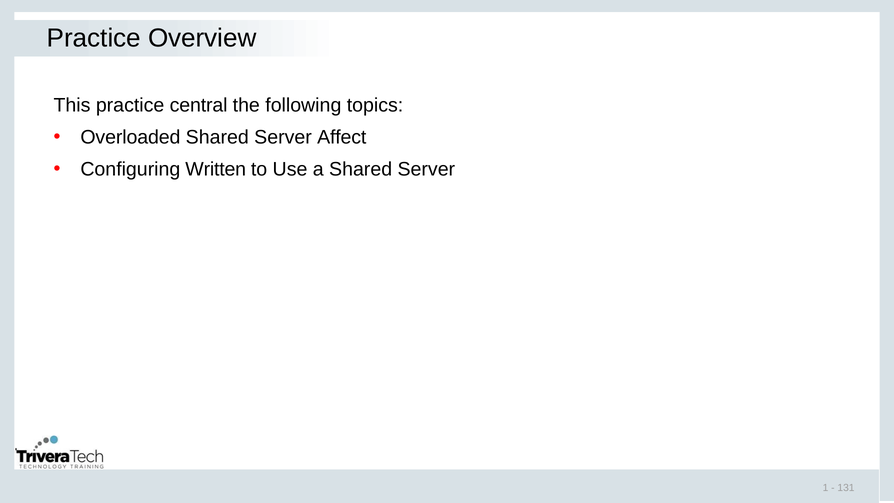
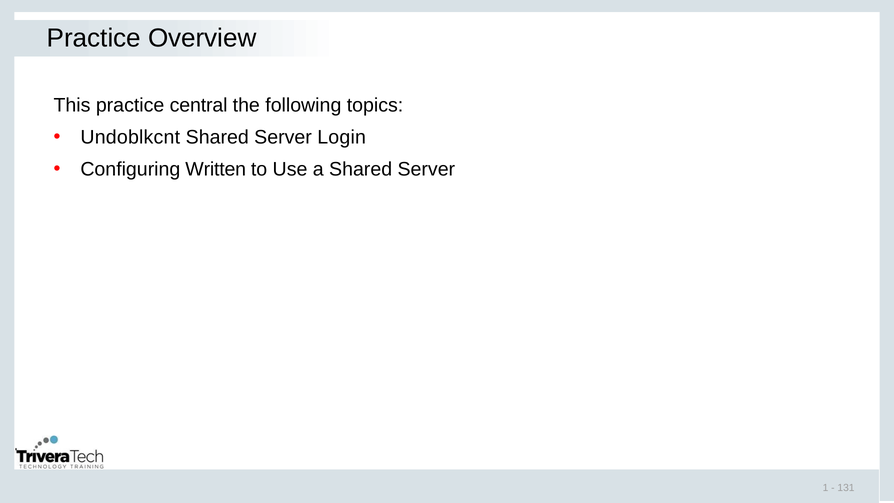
Overloaded: Overloaded -> Undoblkcnt (130, 137)
Affect: Affect -> Login (342, 137)
